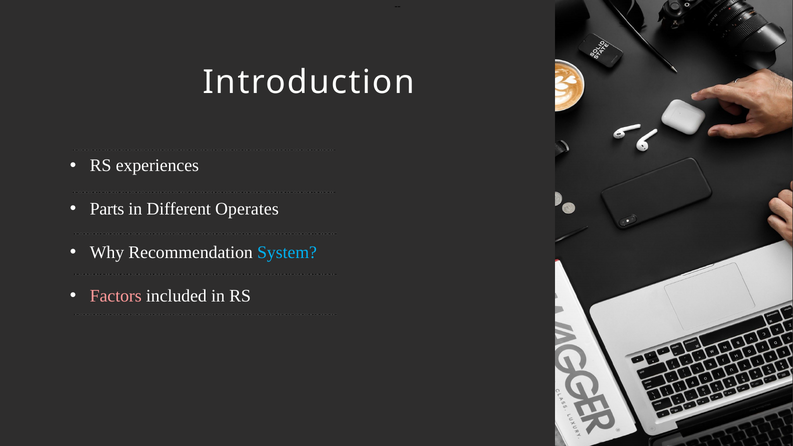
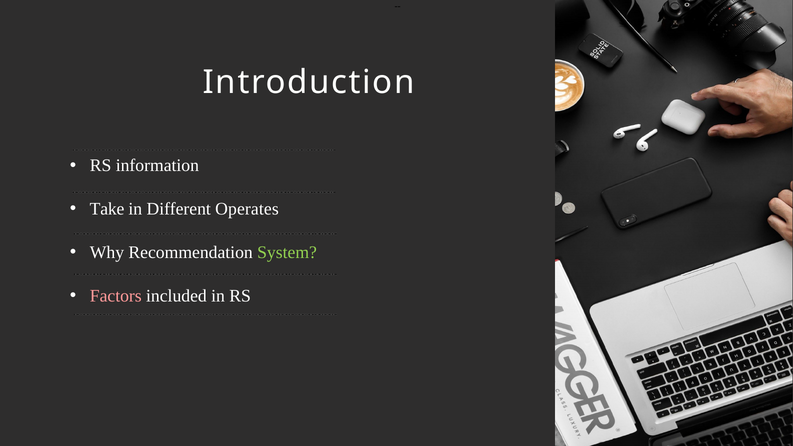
experiences: experiences -> information (157, 166)
Parts: Parts -> Take (107, 209)
System colour: light blue -> light green (287, 252)
